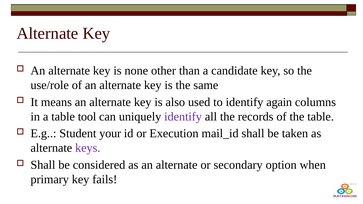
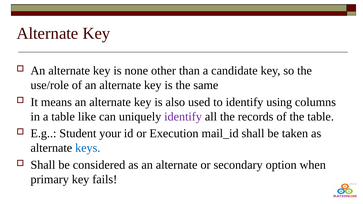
again: again -> using (279, 102)
tool: tool -> like (87, 117)
keys colour: purple -> blue (88, 148)
